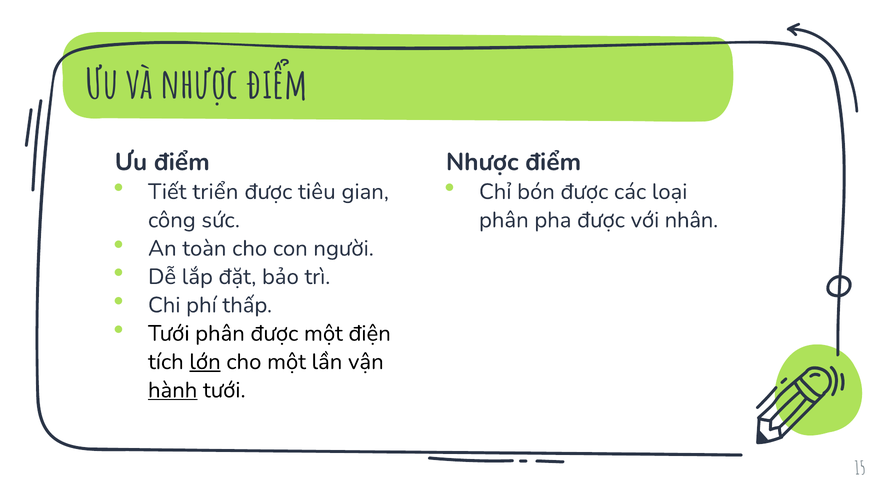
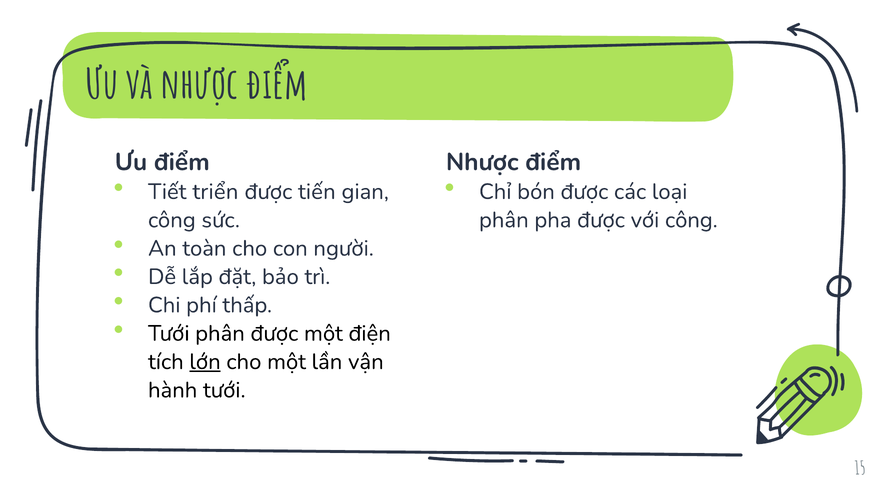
tiêu: tiêu -> tiến (317, 192)
với nhân: nhân -> công (691, 220)
hành underline: present -> none (173, 390)
